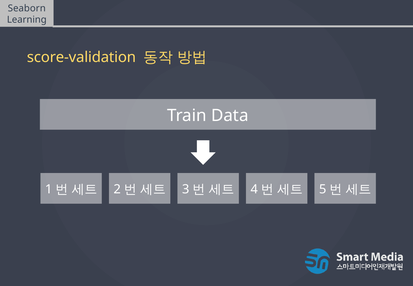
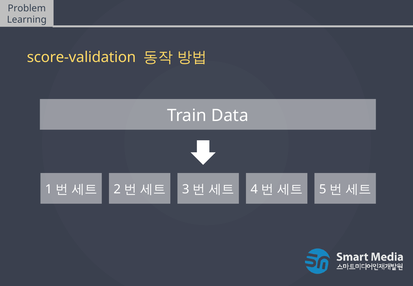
Seaborn: Seaborn -> Problem (27, 8)
